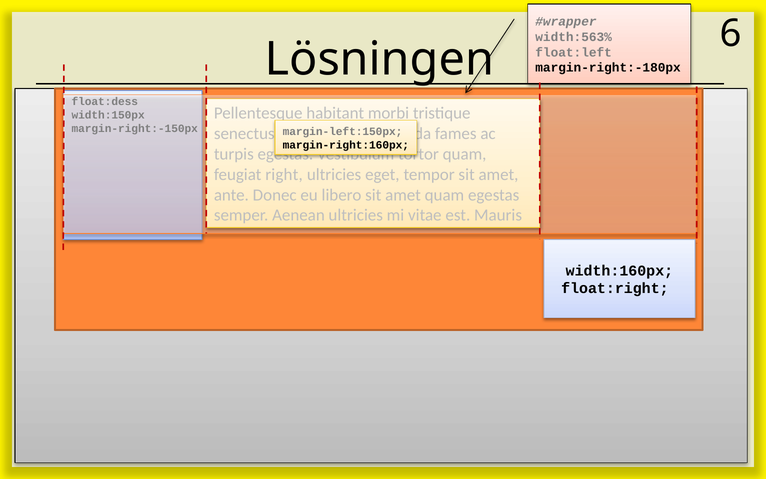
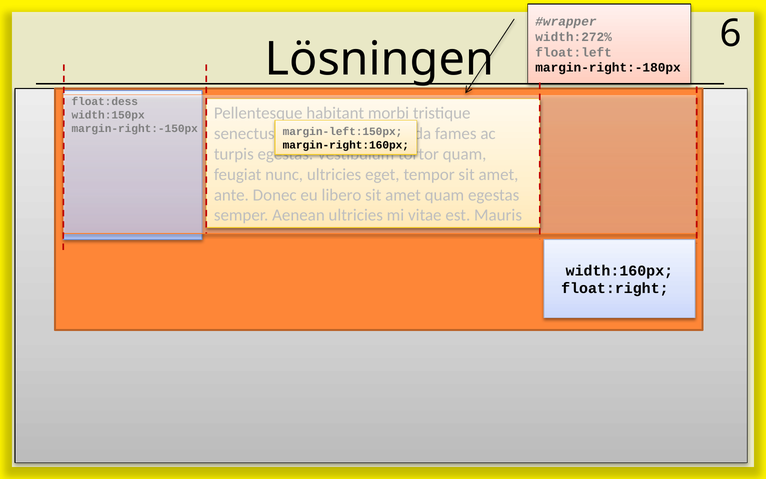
width:563%: width:563% -> width:272% (574, 37)
right: right -> nunc (284, 174)
